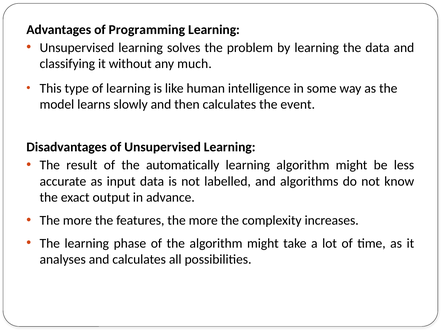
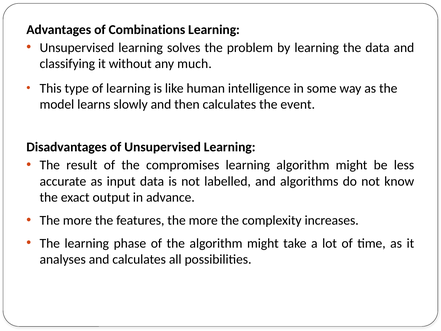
Programming: Programming -> Combinations (147, 30)
automatically: automatically -> compromises (183, 165)
